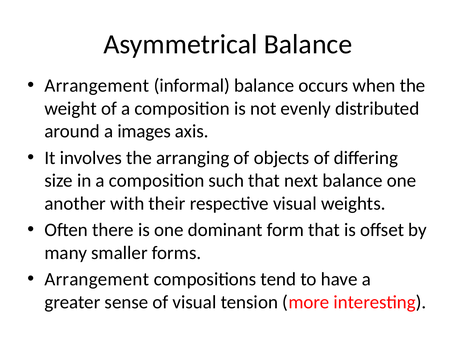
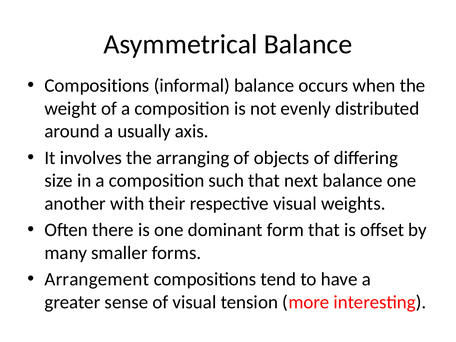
Arrangement: Arrangement -> Compositions (97, 86)
images: images -> usually (144, 131)
